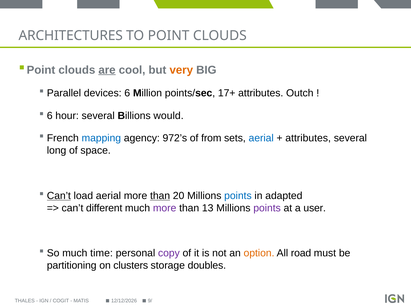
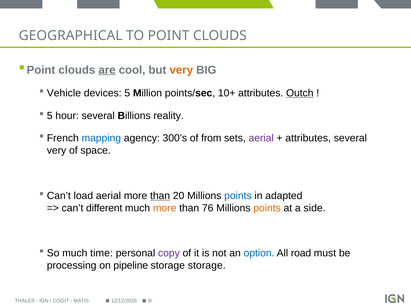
ARCHITECTURES: ARCHITECTURES -> GEOGRAPHICAL (71, 36)
Parallel: Parallel -> Vehicle (64, 93)
devices 6: 6 -> 5 (127, 93)
17+: 17+ -> 10+ (227, 93)
Outch underline: none -> present (300, 93)
6: 6 -> 5 (50, 116)
would: would -> reality (169, 116)
972’s: 972’s -> 300’s (175, 138)
aerial colour: blue -> purple (261, 138)
long: long -> very (57, 151)
Can’t underline: present -> none (59, 196)
more colour: purple -> orange (165, 208)
13: 13 -> 76 (208, 208)
points colour: purple -> orange (267, 208)
user: user -> side (315, 208)
option colour: orange -> blue (259, 253)
partitioning: partitioning -> processing (72, 266)
clusters: clusters -> pipeline (131, 266)
storage doubles: doubles -> storage (207, 266)
